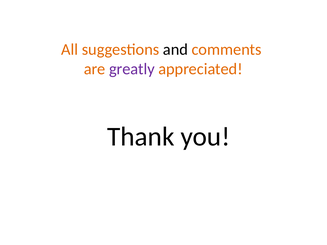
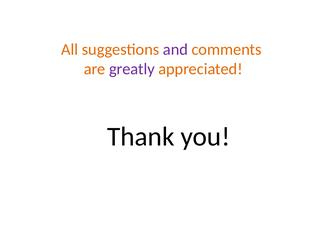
and colour: black -> purple (175, 49)
